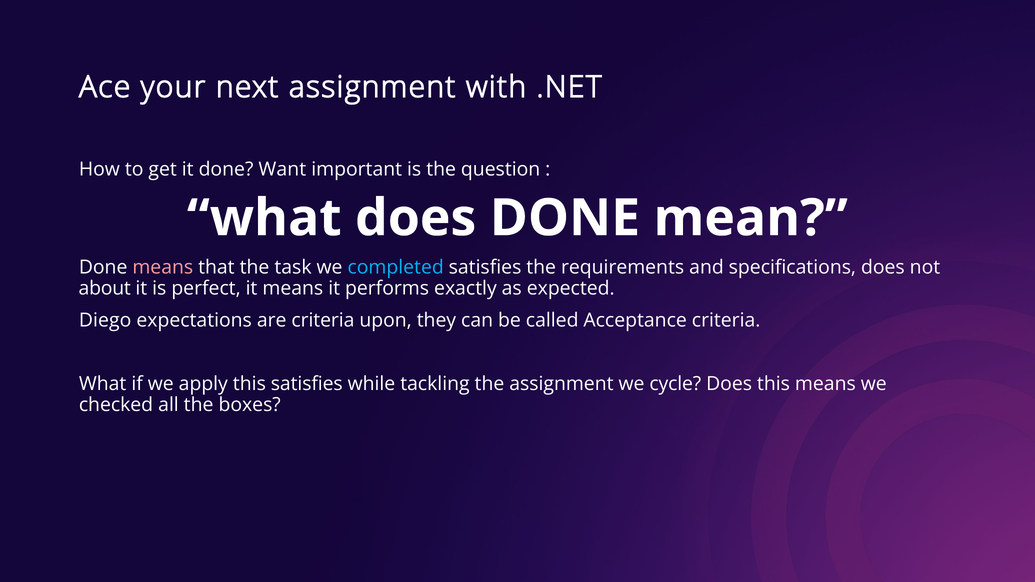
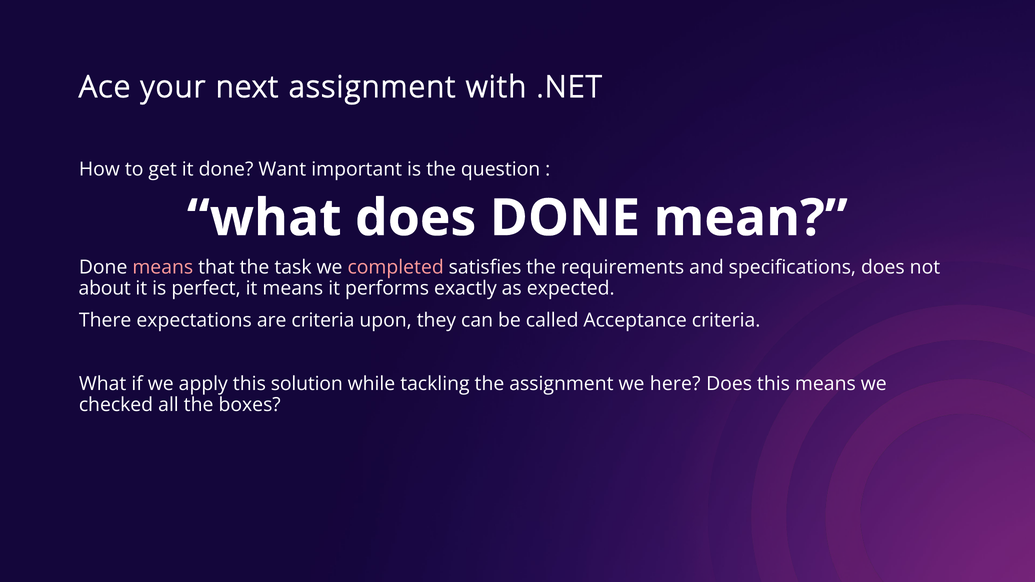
completed colour: light blue -> pink (396, 268)
Diego: Diego -> There (105, 320)
this satisfies: satisfies -> solution (307, 384)
cycle: cycle -> here (675, 384)
